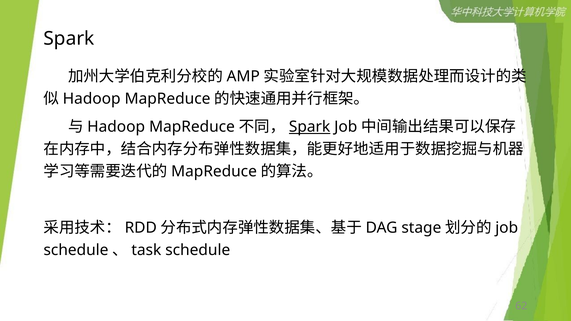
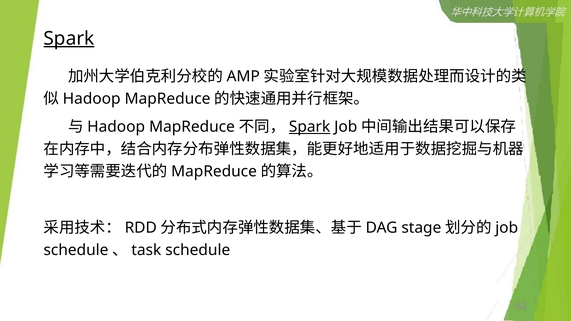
Spark underline: none -> present (69, 39)
